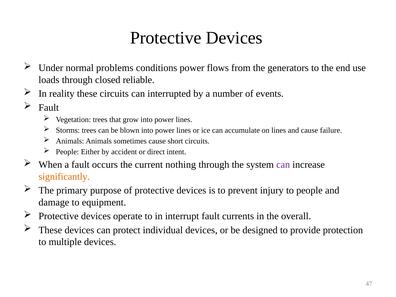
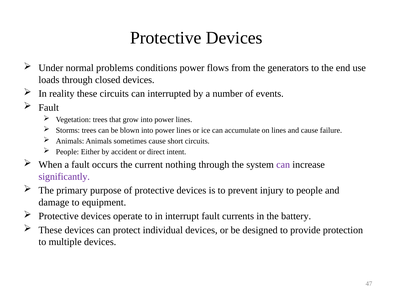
closed reliable: reliable -> devices (139, 80)
significantly colour: orange -> purple (64, 177)
overall: overall -> battery (296, 216)
